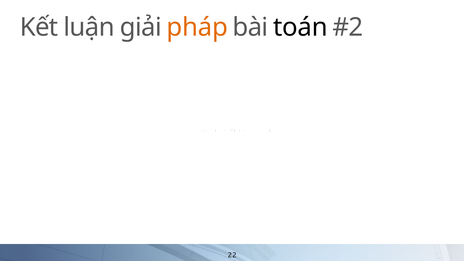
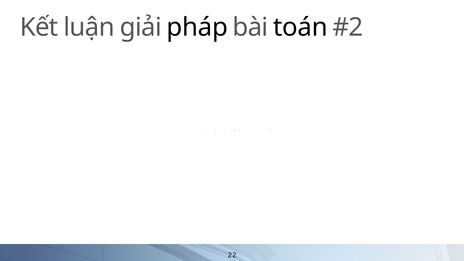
pháp colour: orange -> black (197, 27)
